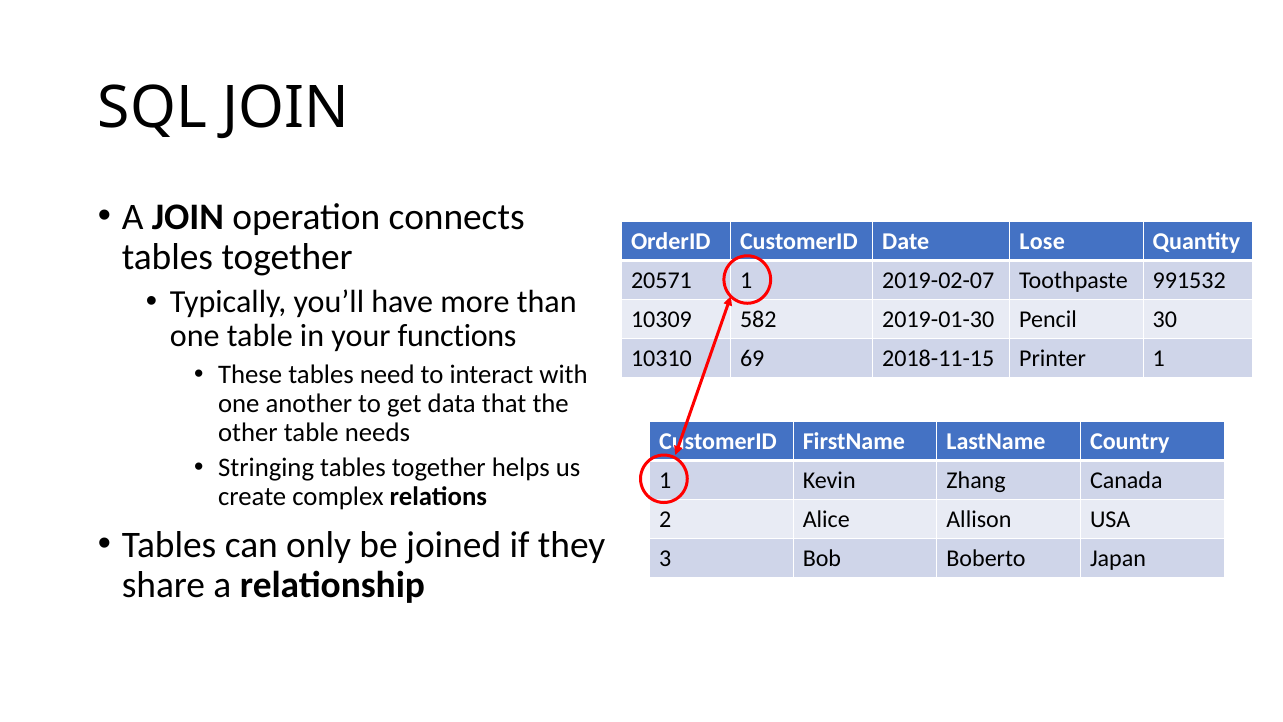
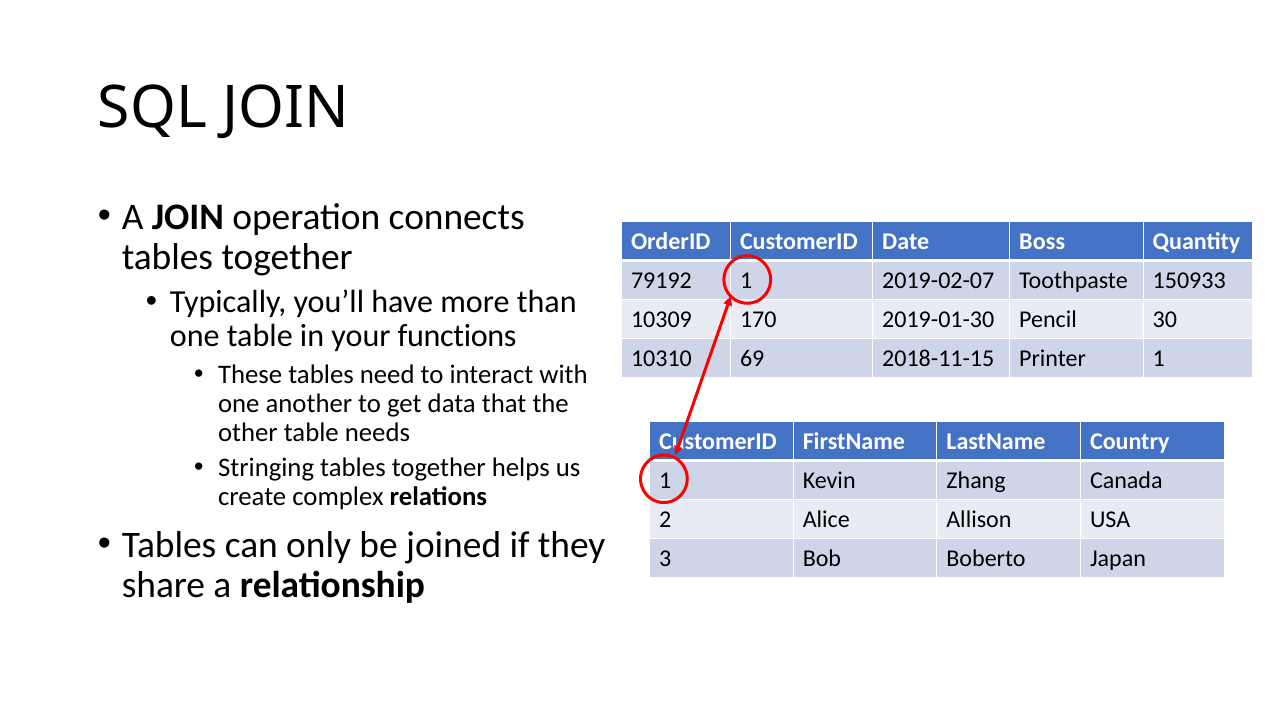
Lose: Lose -> Boss (1042, 241)
20571: 20571 -> 79192 (661, 280)
991532: 991532 -> 150933 (1189, 280)
582: 582 -> 170 (758, 319)
